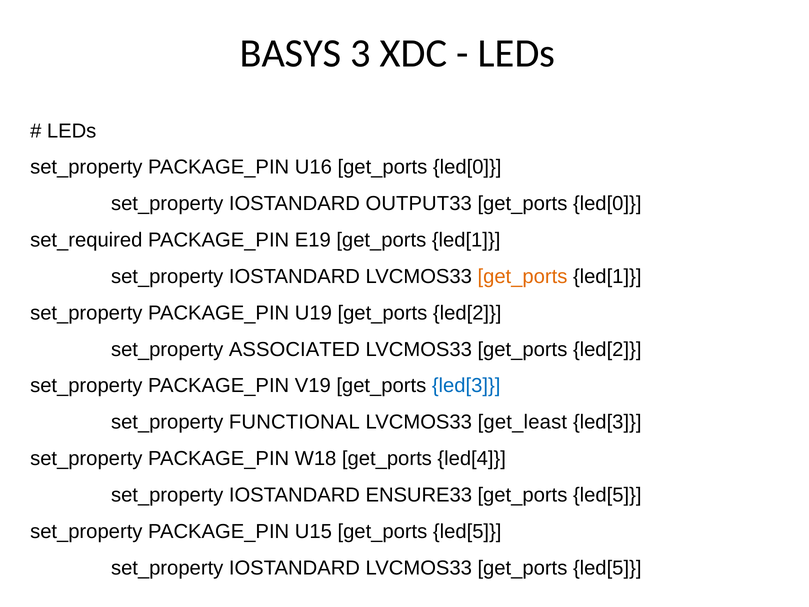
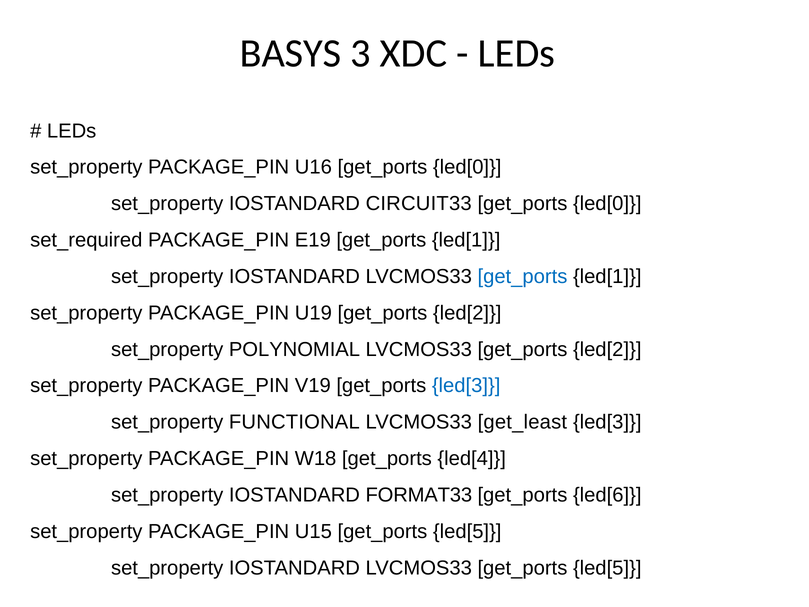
OUTPUT33: OUTPUT33 -> CIRCUIT33 (419, 204)
get_ports colour: orange -> blue (522, 276)
ASSOCIATED: ASSOCIATED -> POLYNOMIAL (294, 349)
ENSURE33: ENSURE33 -> FORMAT33 (419, 495)
led[5: led[5 -> led[6 (607, 495)
